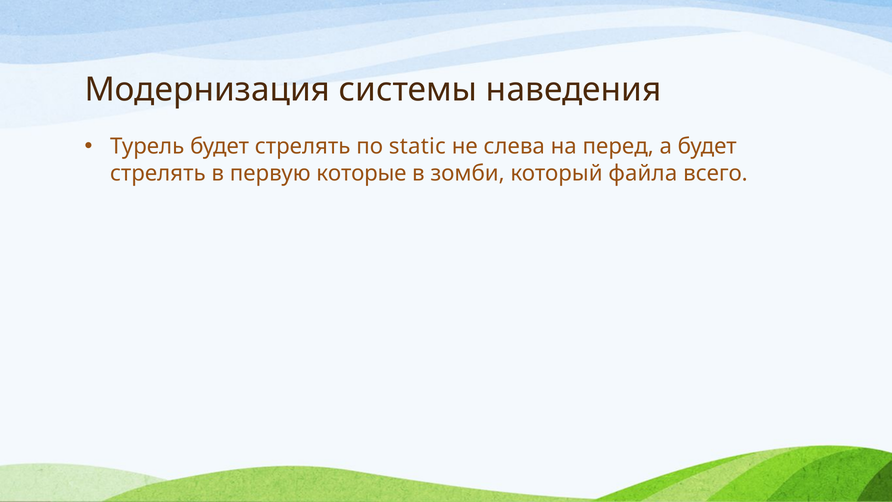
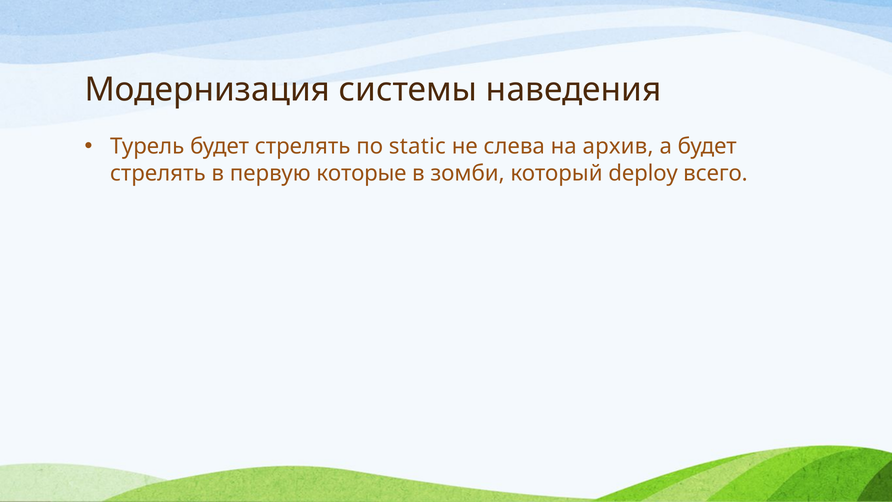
перед: перед -> архив (618, 147)
файла: файла -> deploy (643, 173)
